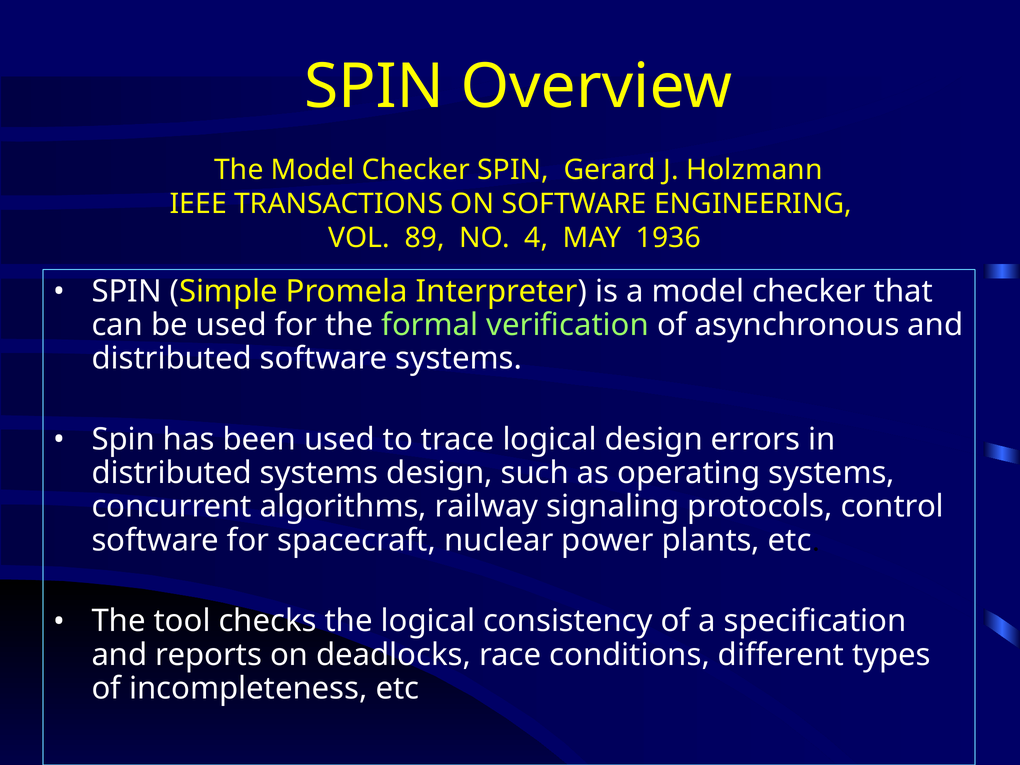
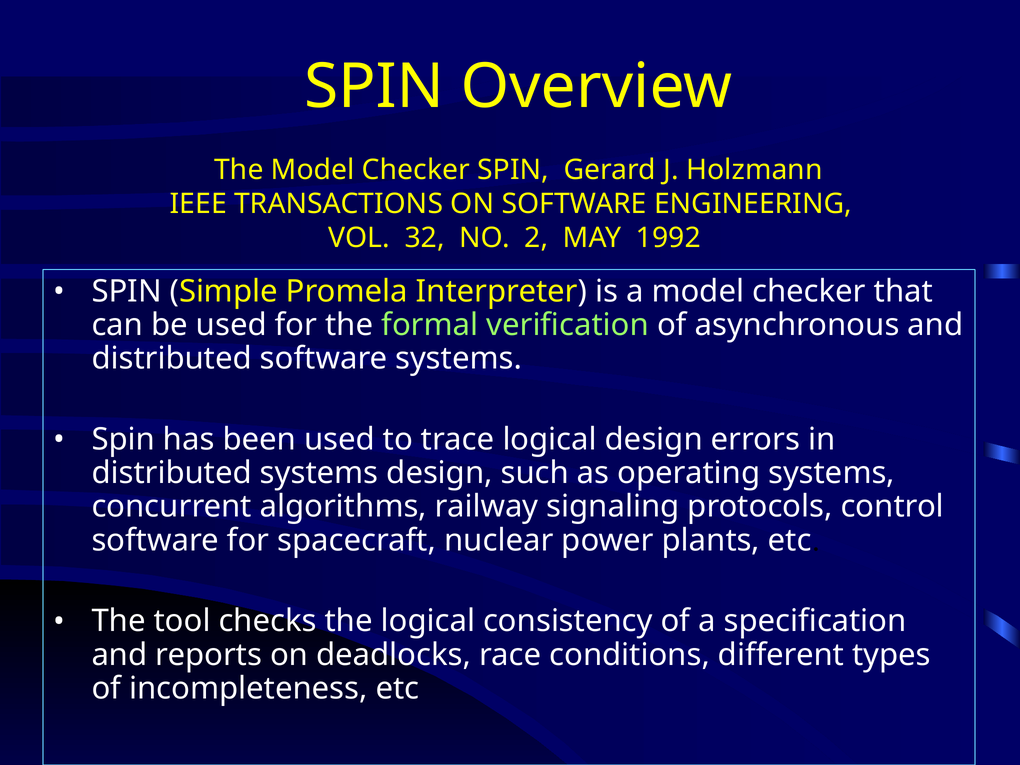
89: 89 -> 32 (425, 238)
4: 4 -> 2 (536, 238)
1936: 1936 -> 1992 (668, 238)
